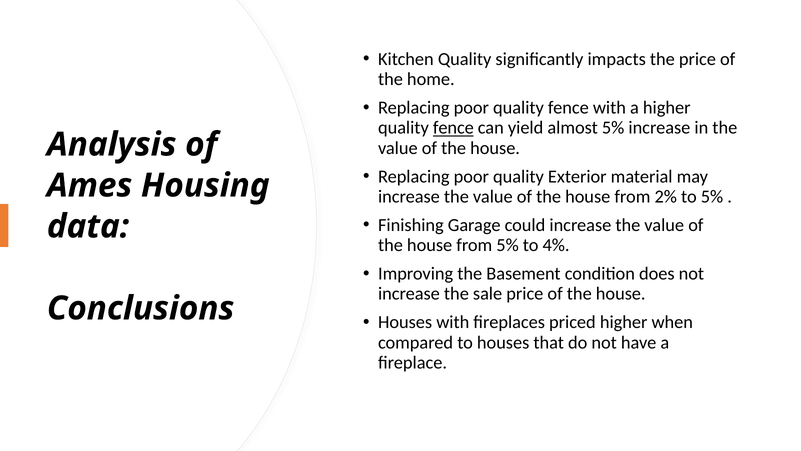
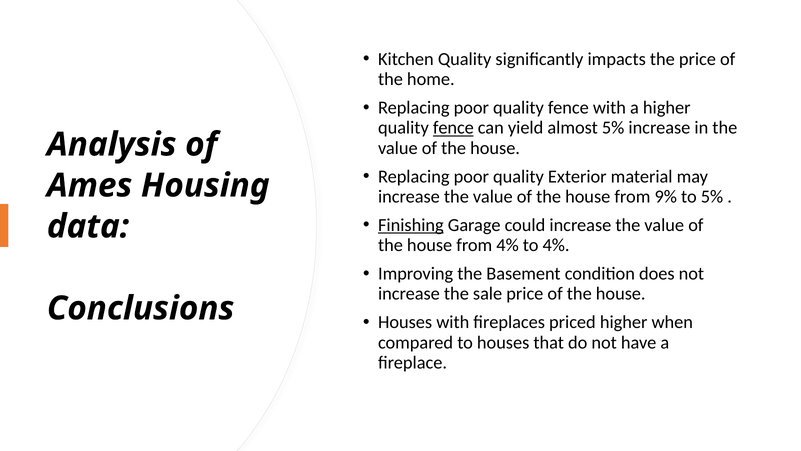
2%: 2% -> 9% (666, 196)
Finishing underline: none -> present (411, 225)
from 5%: 5% -> 4% (508, 245)
